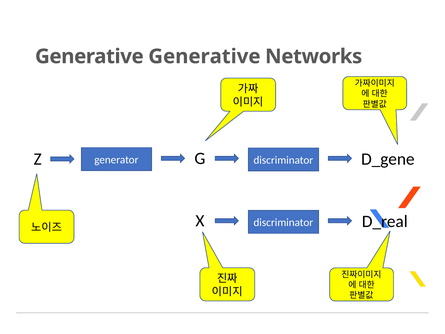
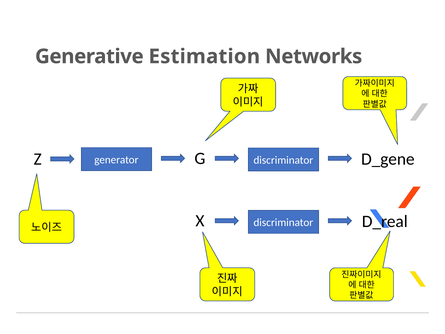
Generative Generative: Generative -> Estimation (204, 56)
